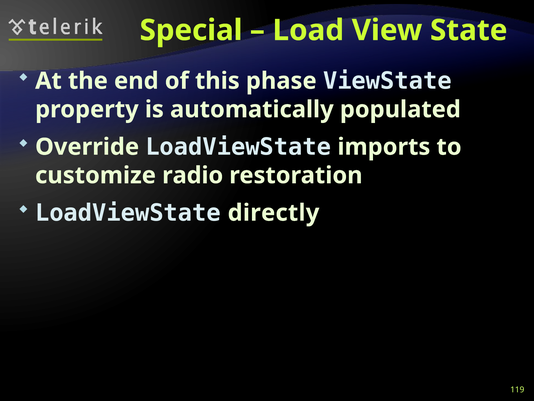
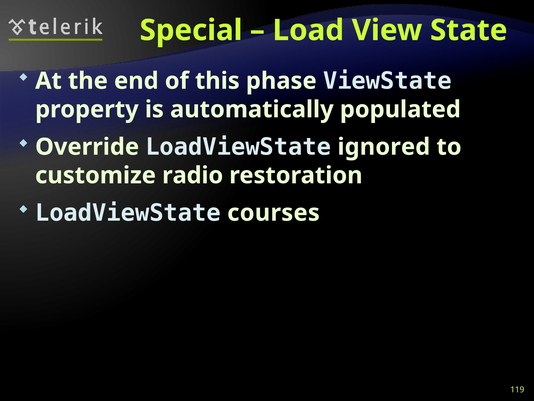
imports: imports -> ignored (384, 147)
directly: directly -> courses (274, 213)
